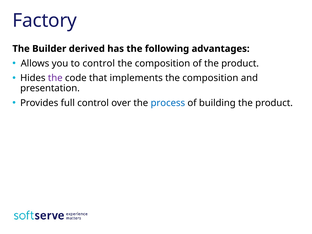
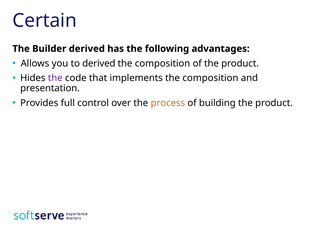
Factory: Factory -> Certain (45, 21)
to control: control -> derived (99, 63)
process colour: blue -> orange (168, 103)
